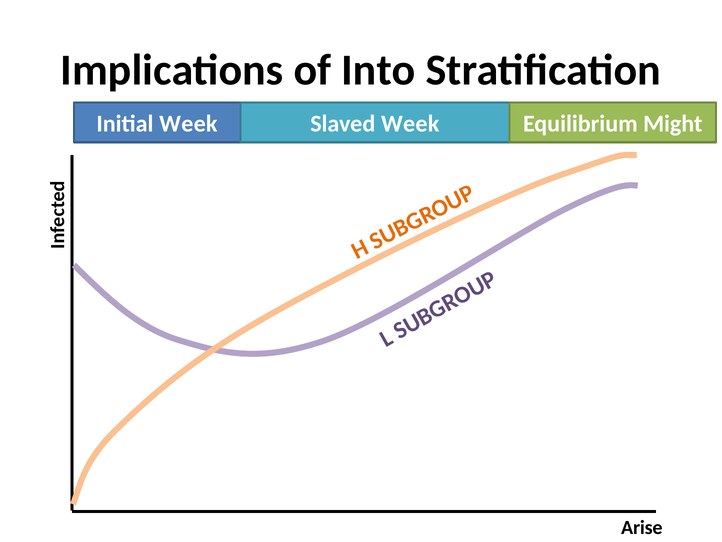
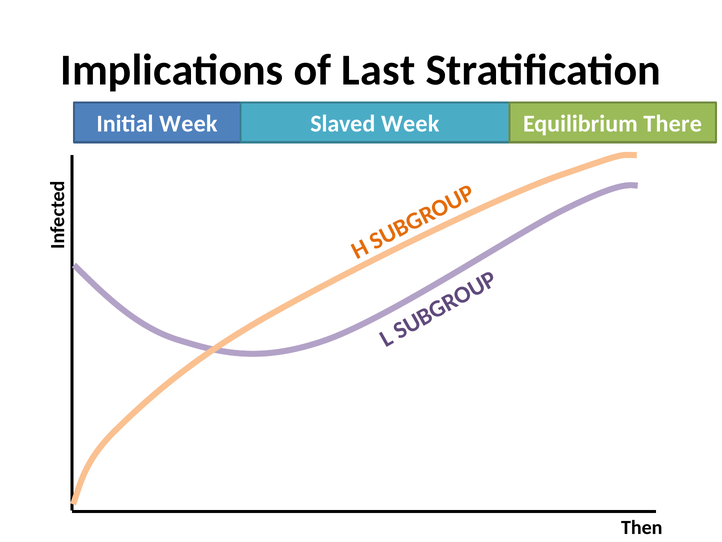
Into: Into -> Last (378, 70)
Might: Might -> There (673, 124)
Arise: Arise -> Then (642, 527)
